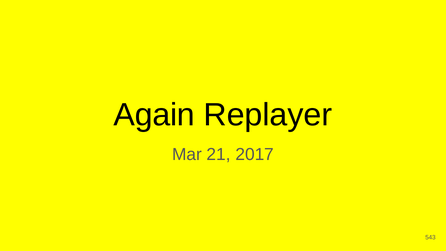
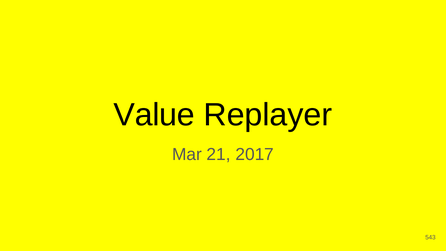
Again: Again -> Value (154, 115)
